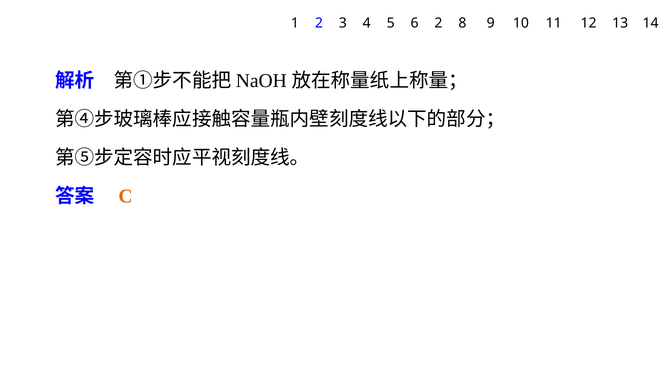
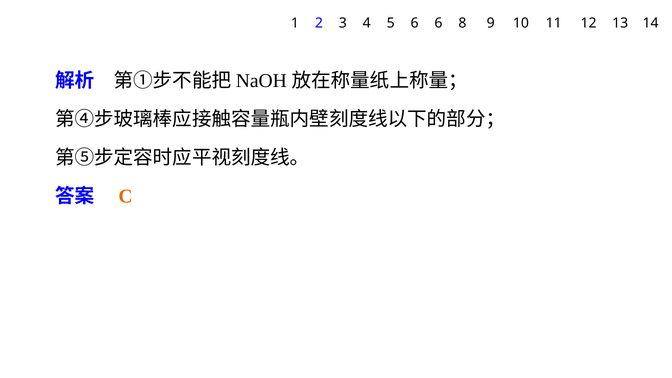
6 2: 2 -> 6 (438, 23)
